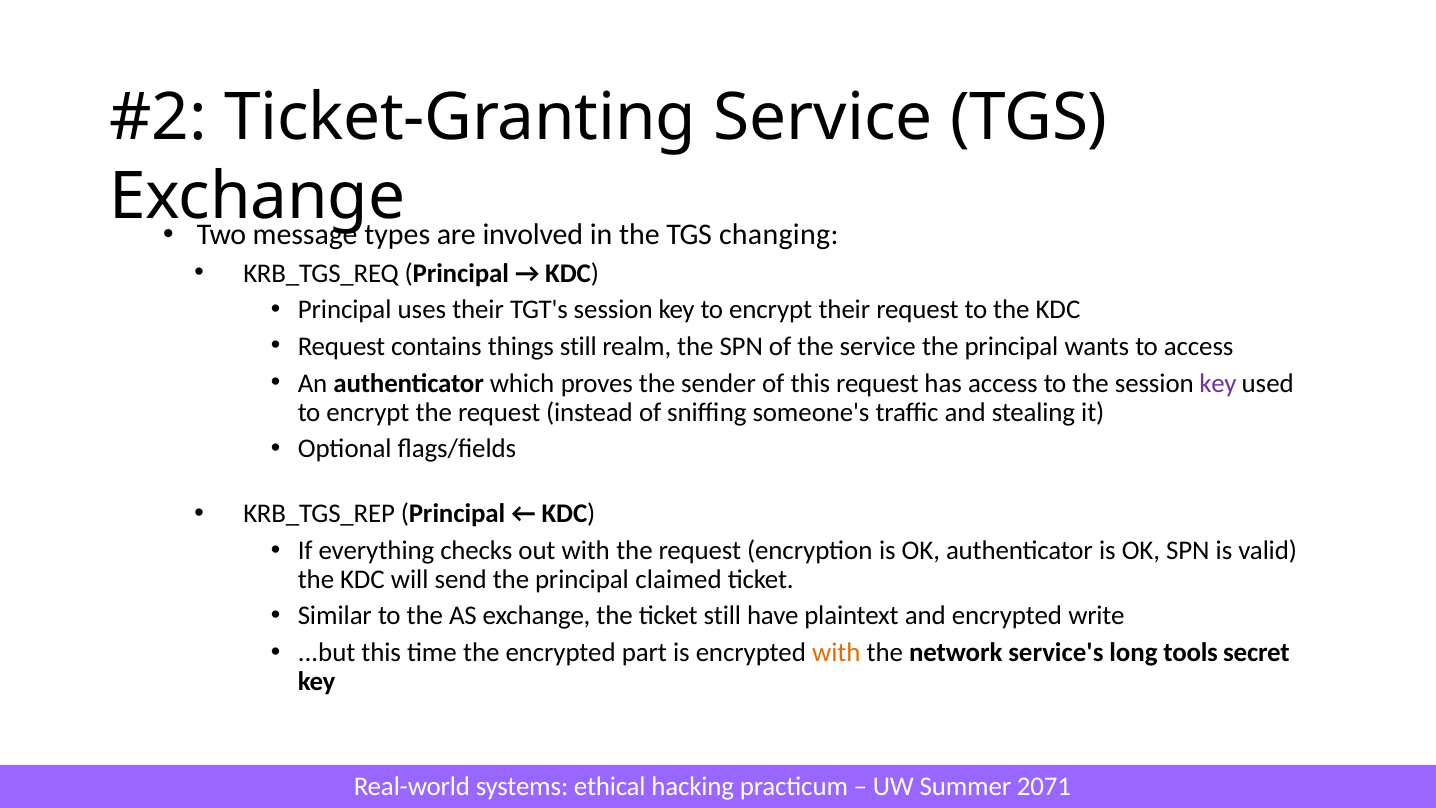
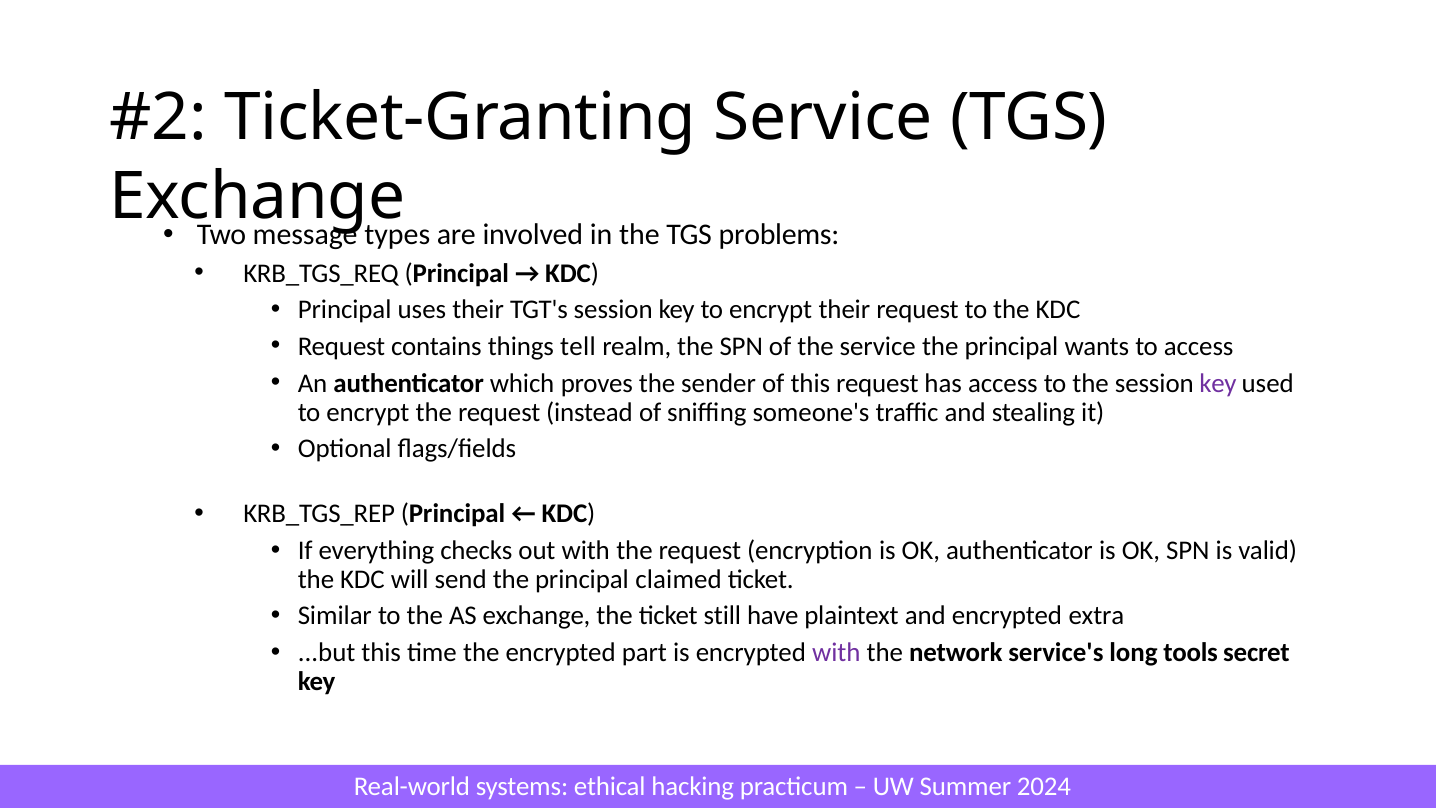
changing: changing -> problems (779, 235)
things still: still -> tell (578, 346)
write: write -> extra (1096, 616)
with colour: orange -> purple (836, 653)
2071: 2071 -> 2024 (1044, 786)
